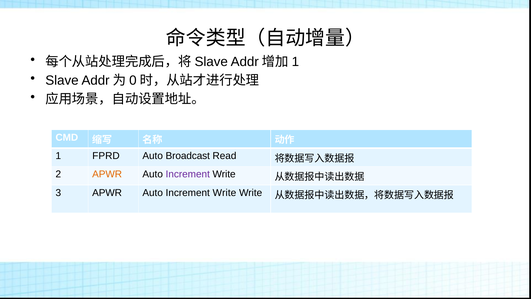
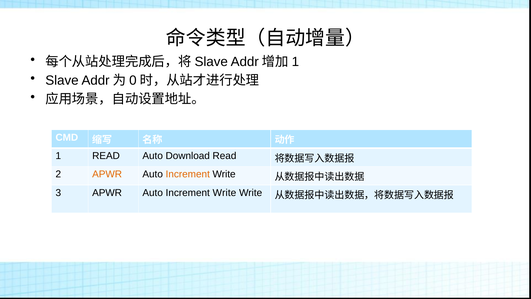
1 FPRD: FPRD -> READ (106, 156)
Broadcast: Broadcast -> Download (188, 156)
Increment colour: purple -> orange (188, 174)
